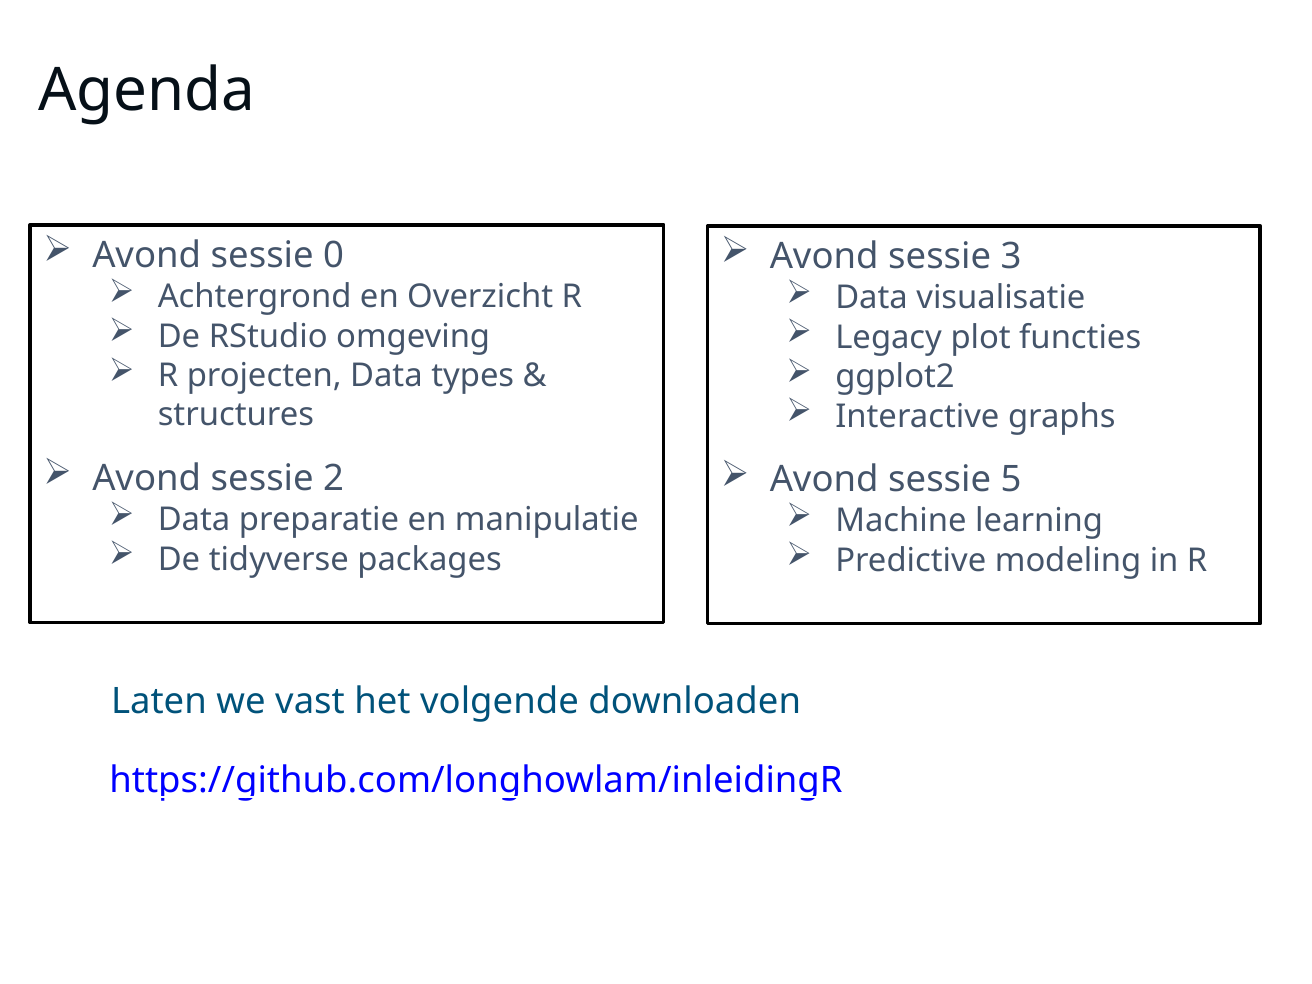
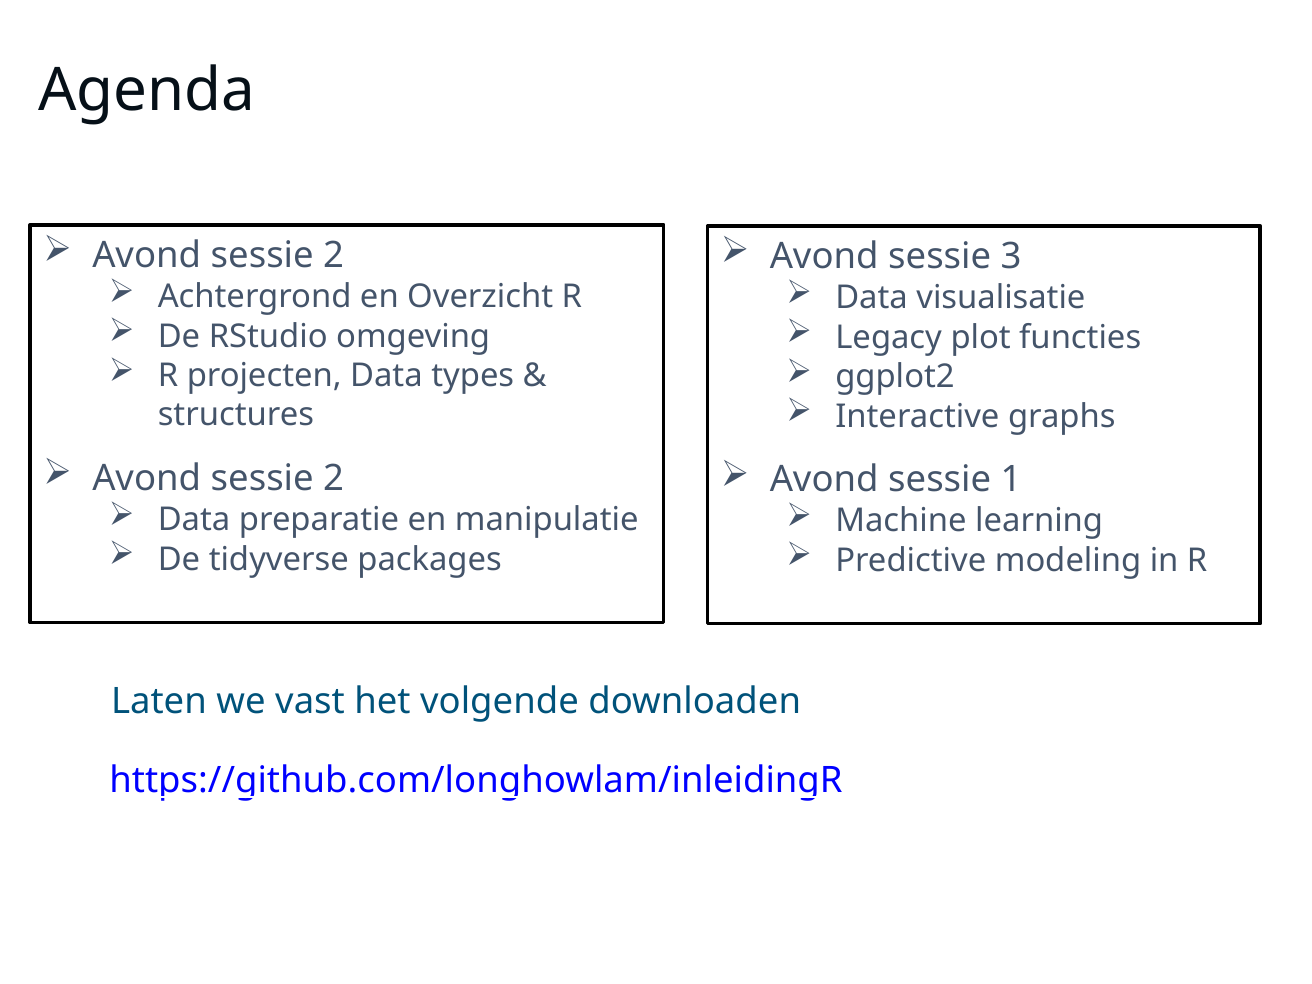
0: 0 -> 2 (334, 256)
5: 5 -> 1 (1011, 480)
